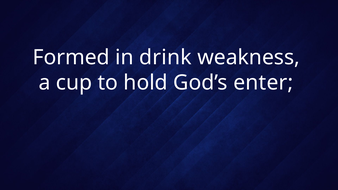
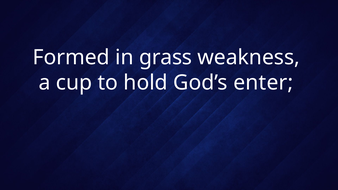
drink: drink -> grass (166, 57)
